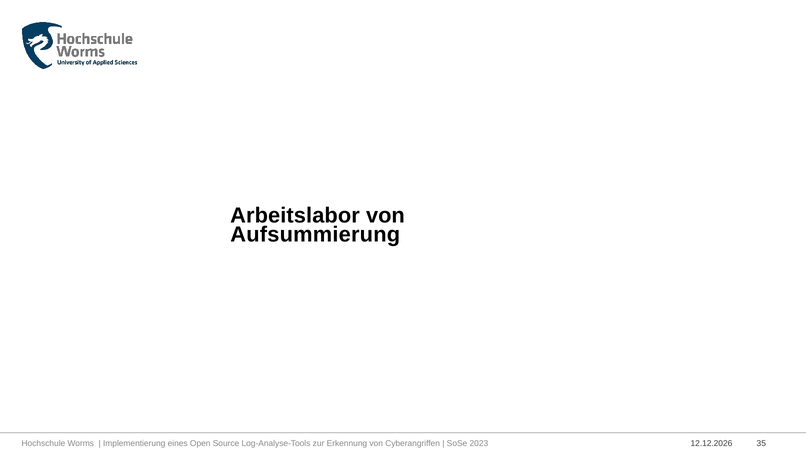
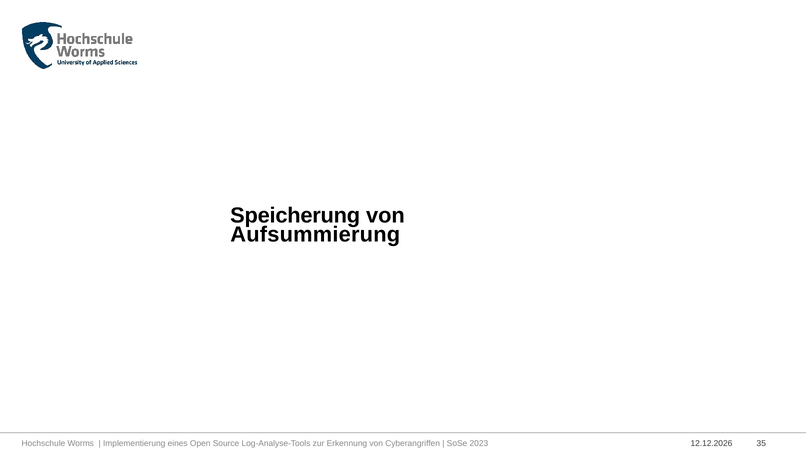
Arbeitslabor: Arbeitslabor -> Speicherung (295, 216)
